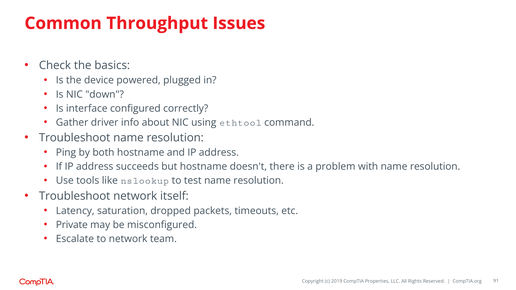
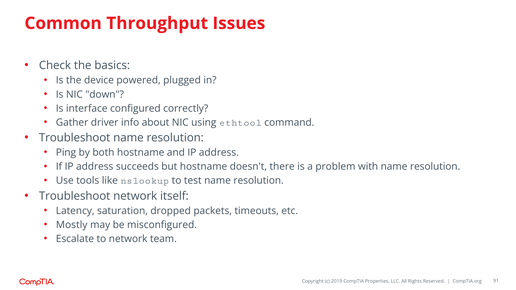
Private: Private -> Mostly (72, 225)
